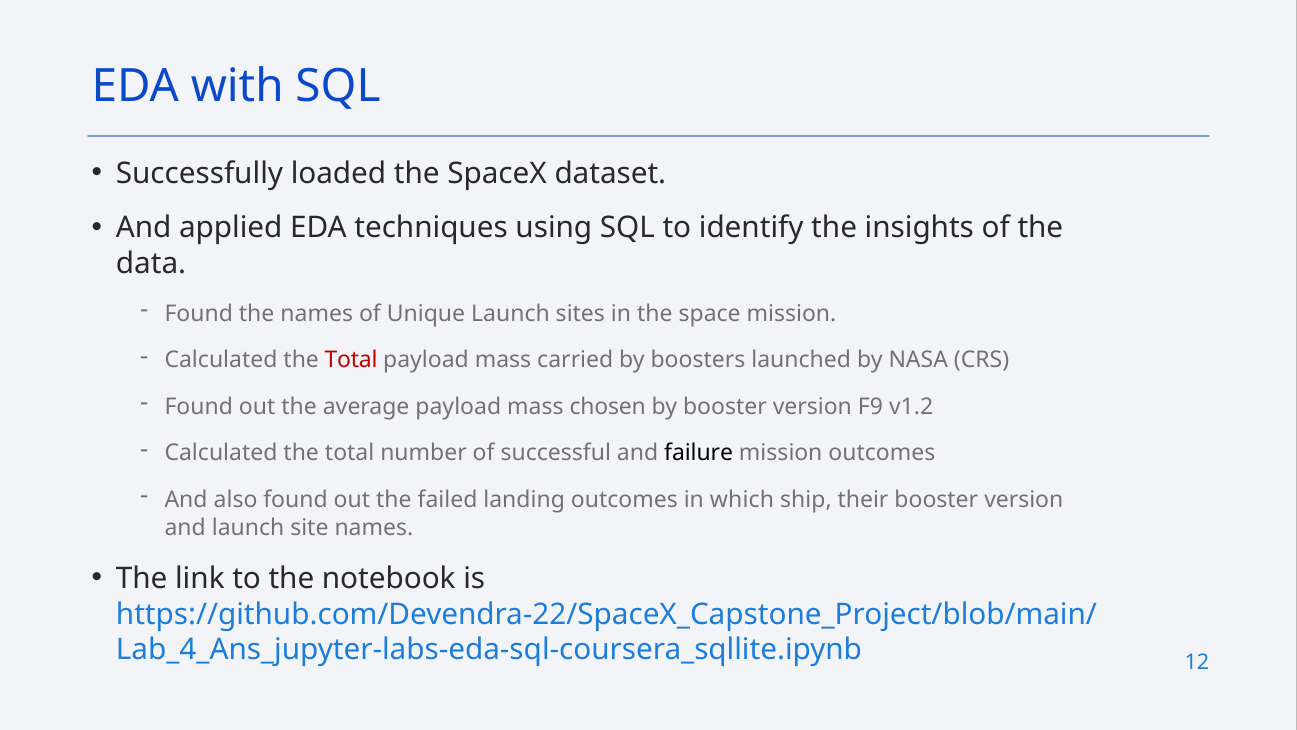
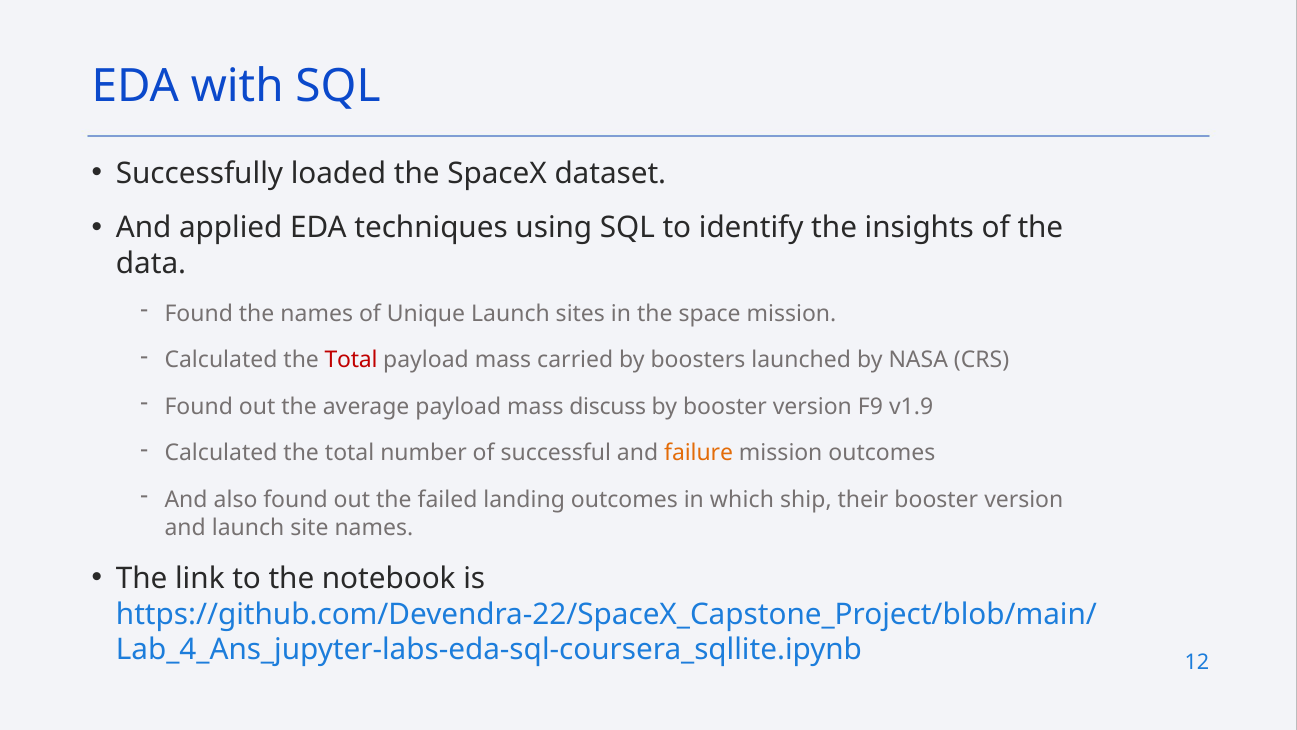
chosen: chosen -> discuss (608, 407)
v1.2: v1.2 -> v1.9 (911, 407)
failure colour: black -> orange (699, 453)
